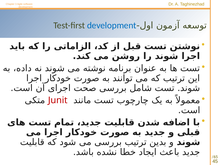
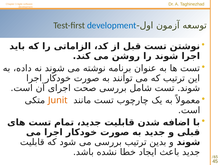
Junit colour: red -> orange (58, 100)
